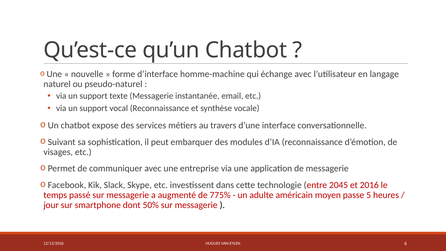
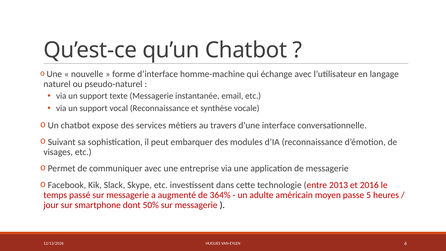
2045: 2045 -> 2013 (339, 185)
775%: 775% -> 364% (220, 195)
